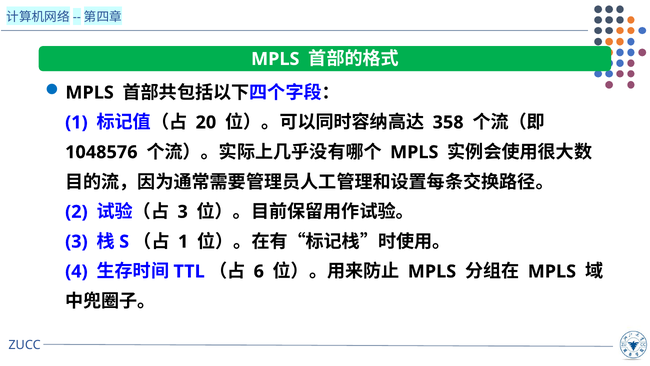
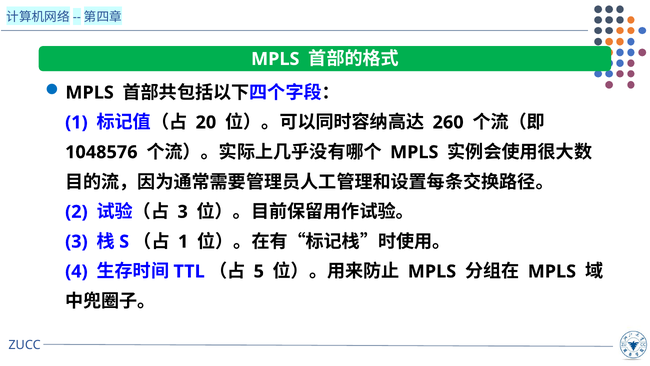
358: 358 -> 260 (448, 122)
6: 6 -> 5 (259, 271)
